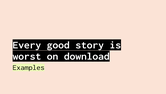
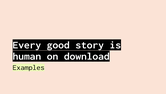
worst: worst -> human (27, 56)
